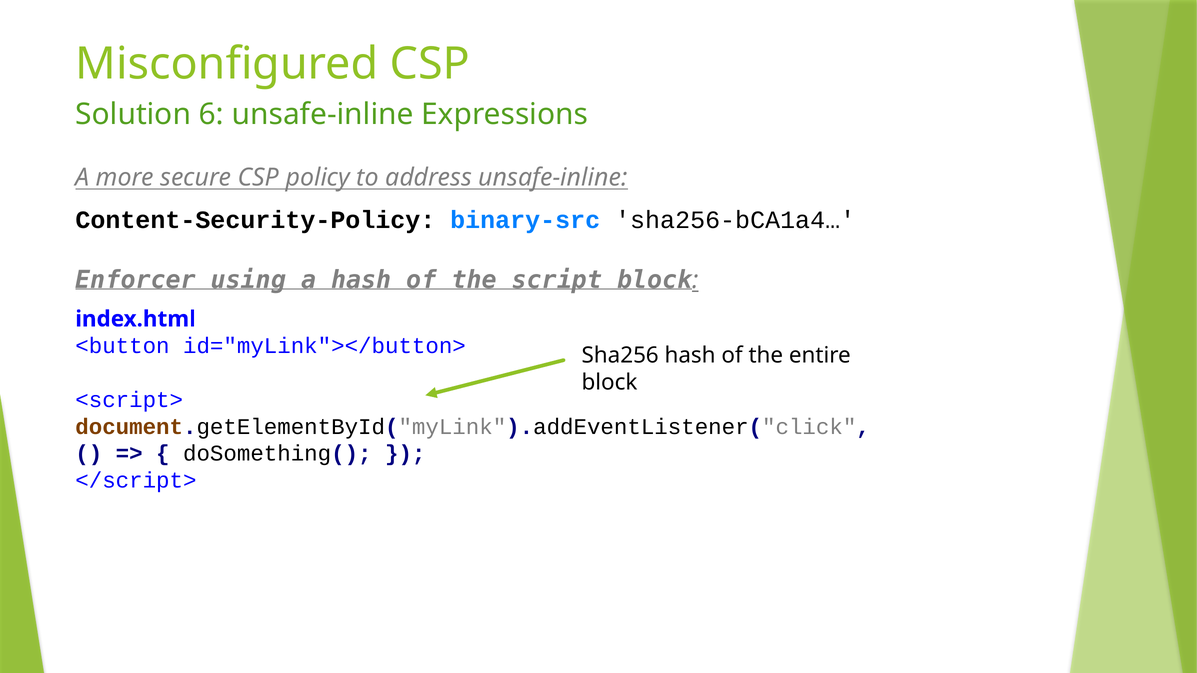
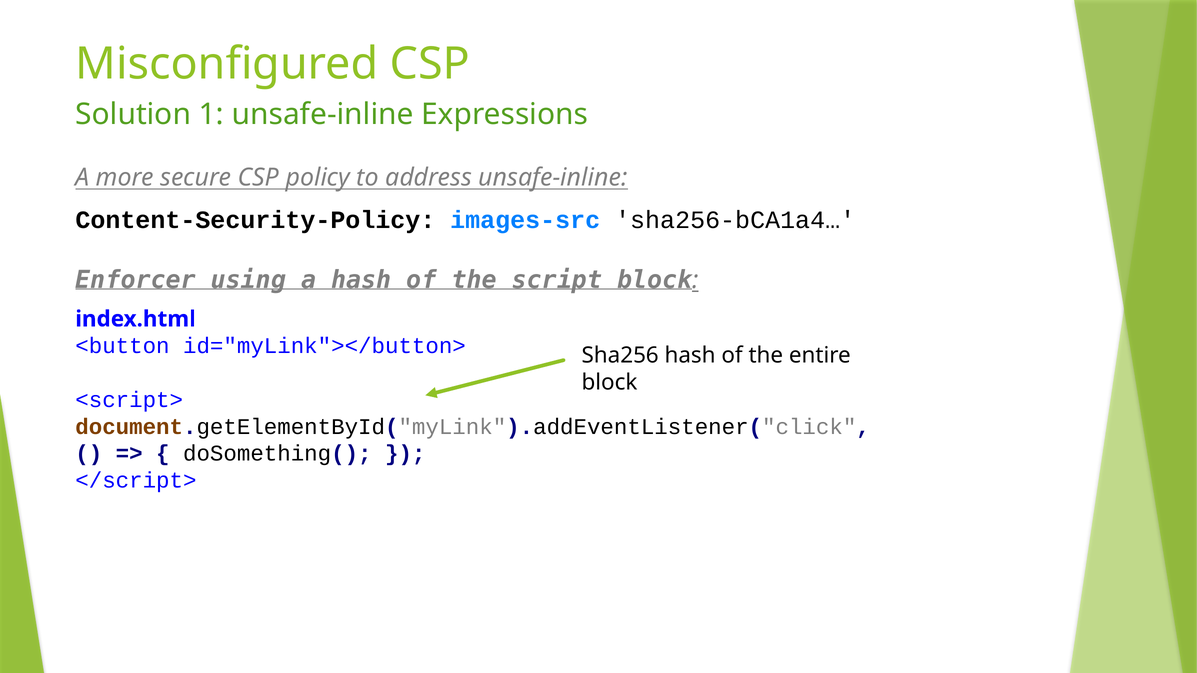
6: 6 -> 1 (211, 114)
binary-src: binary-src -> images-src (525, 220)
